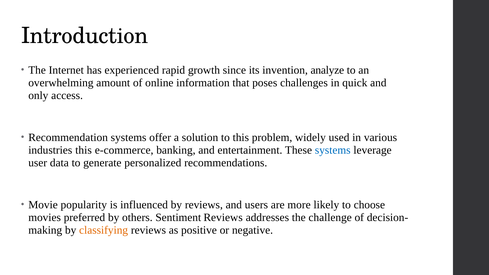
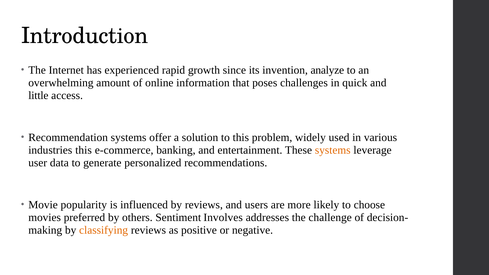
only: only -> little (38, 96)
systems colour: blue -> orange (333, 150)
Sentiment Reviews: Reviews -> Involves (223, 218)
